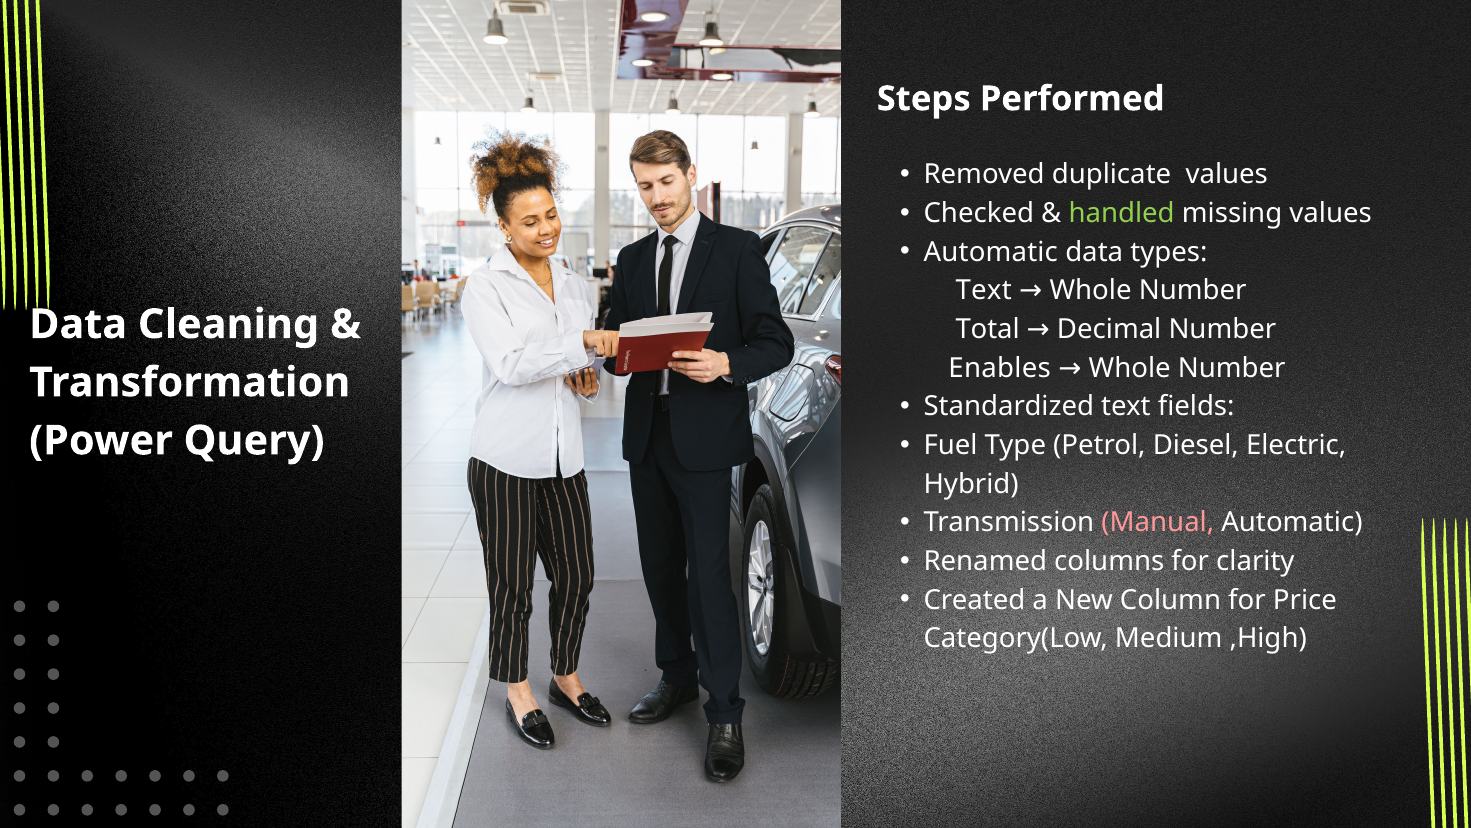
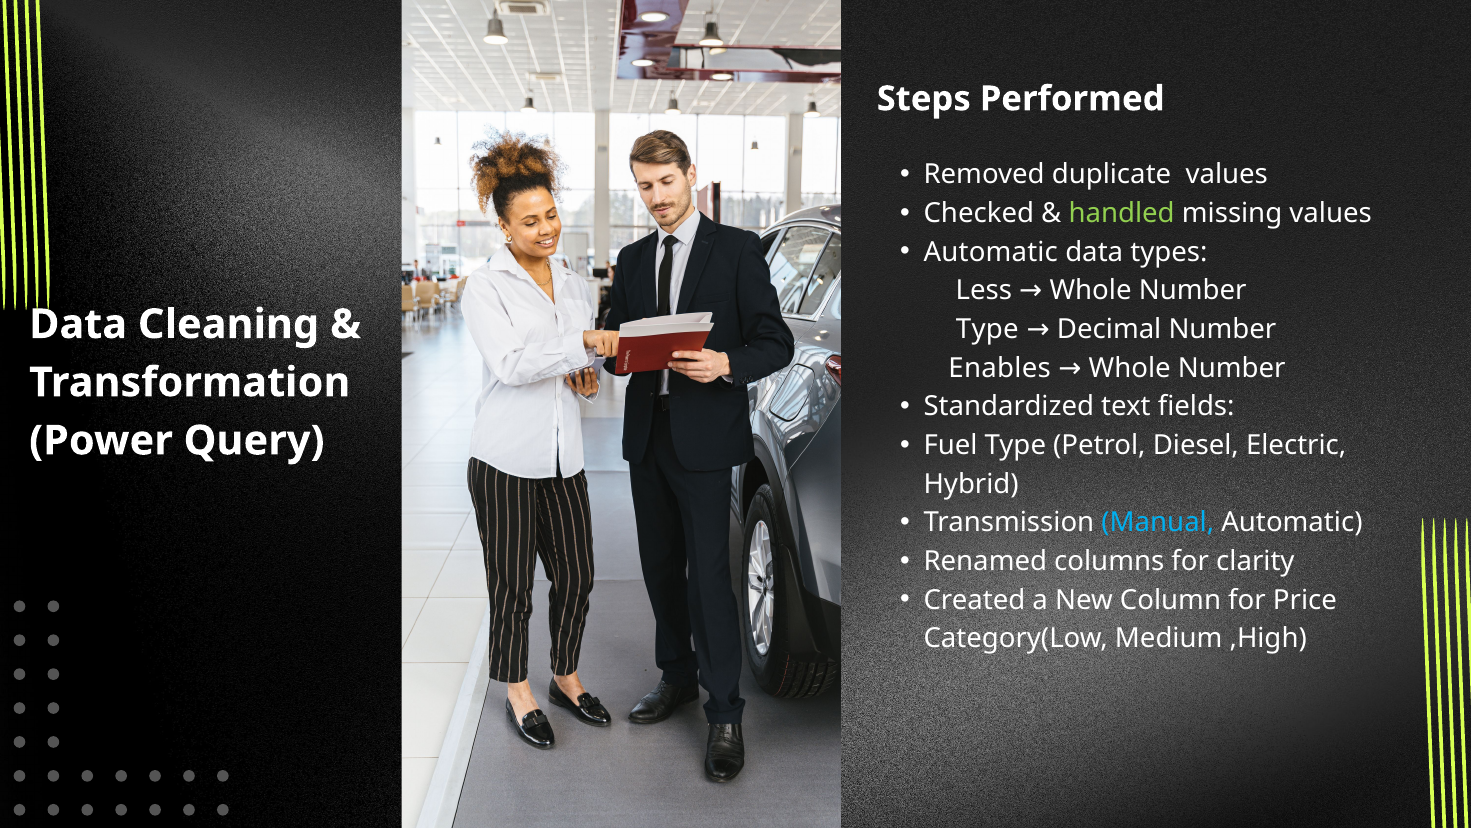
Text: Text -> Less (984, 291)
Total: Total -> Type (987, 329)
Manual colour: pink -> light blue (1158, 522)
